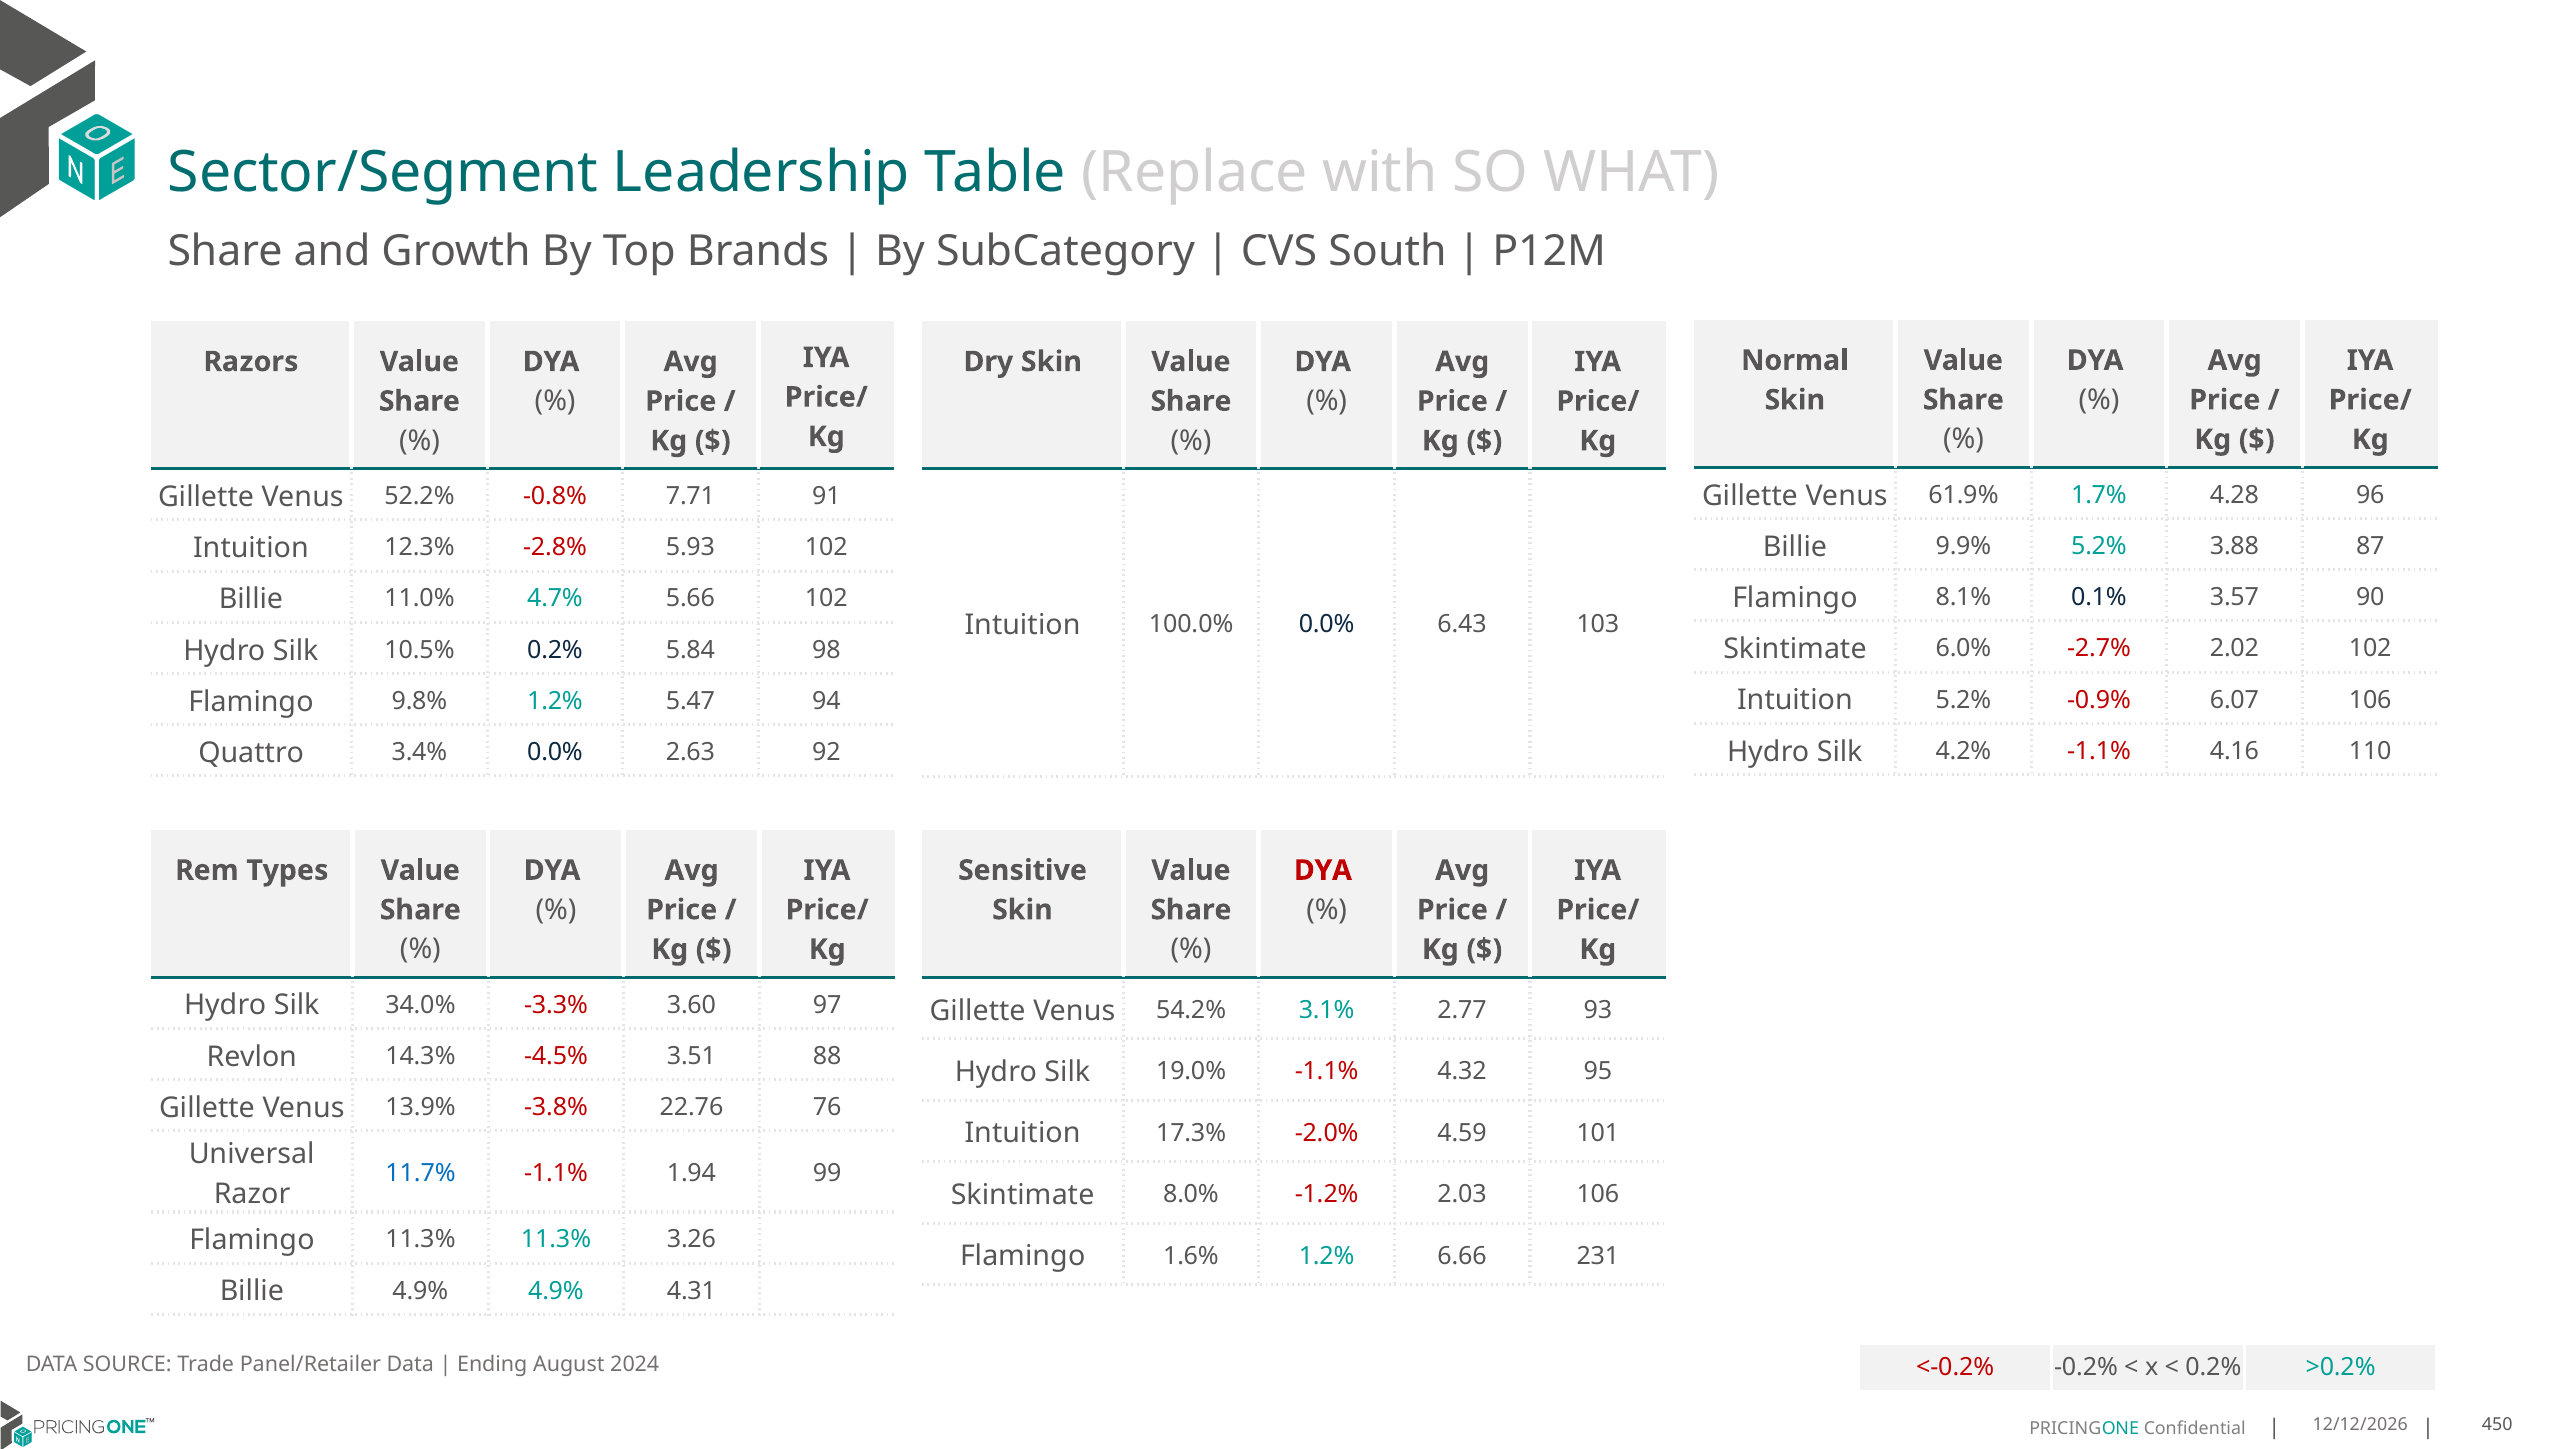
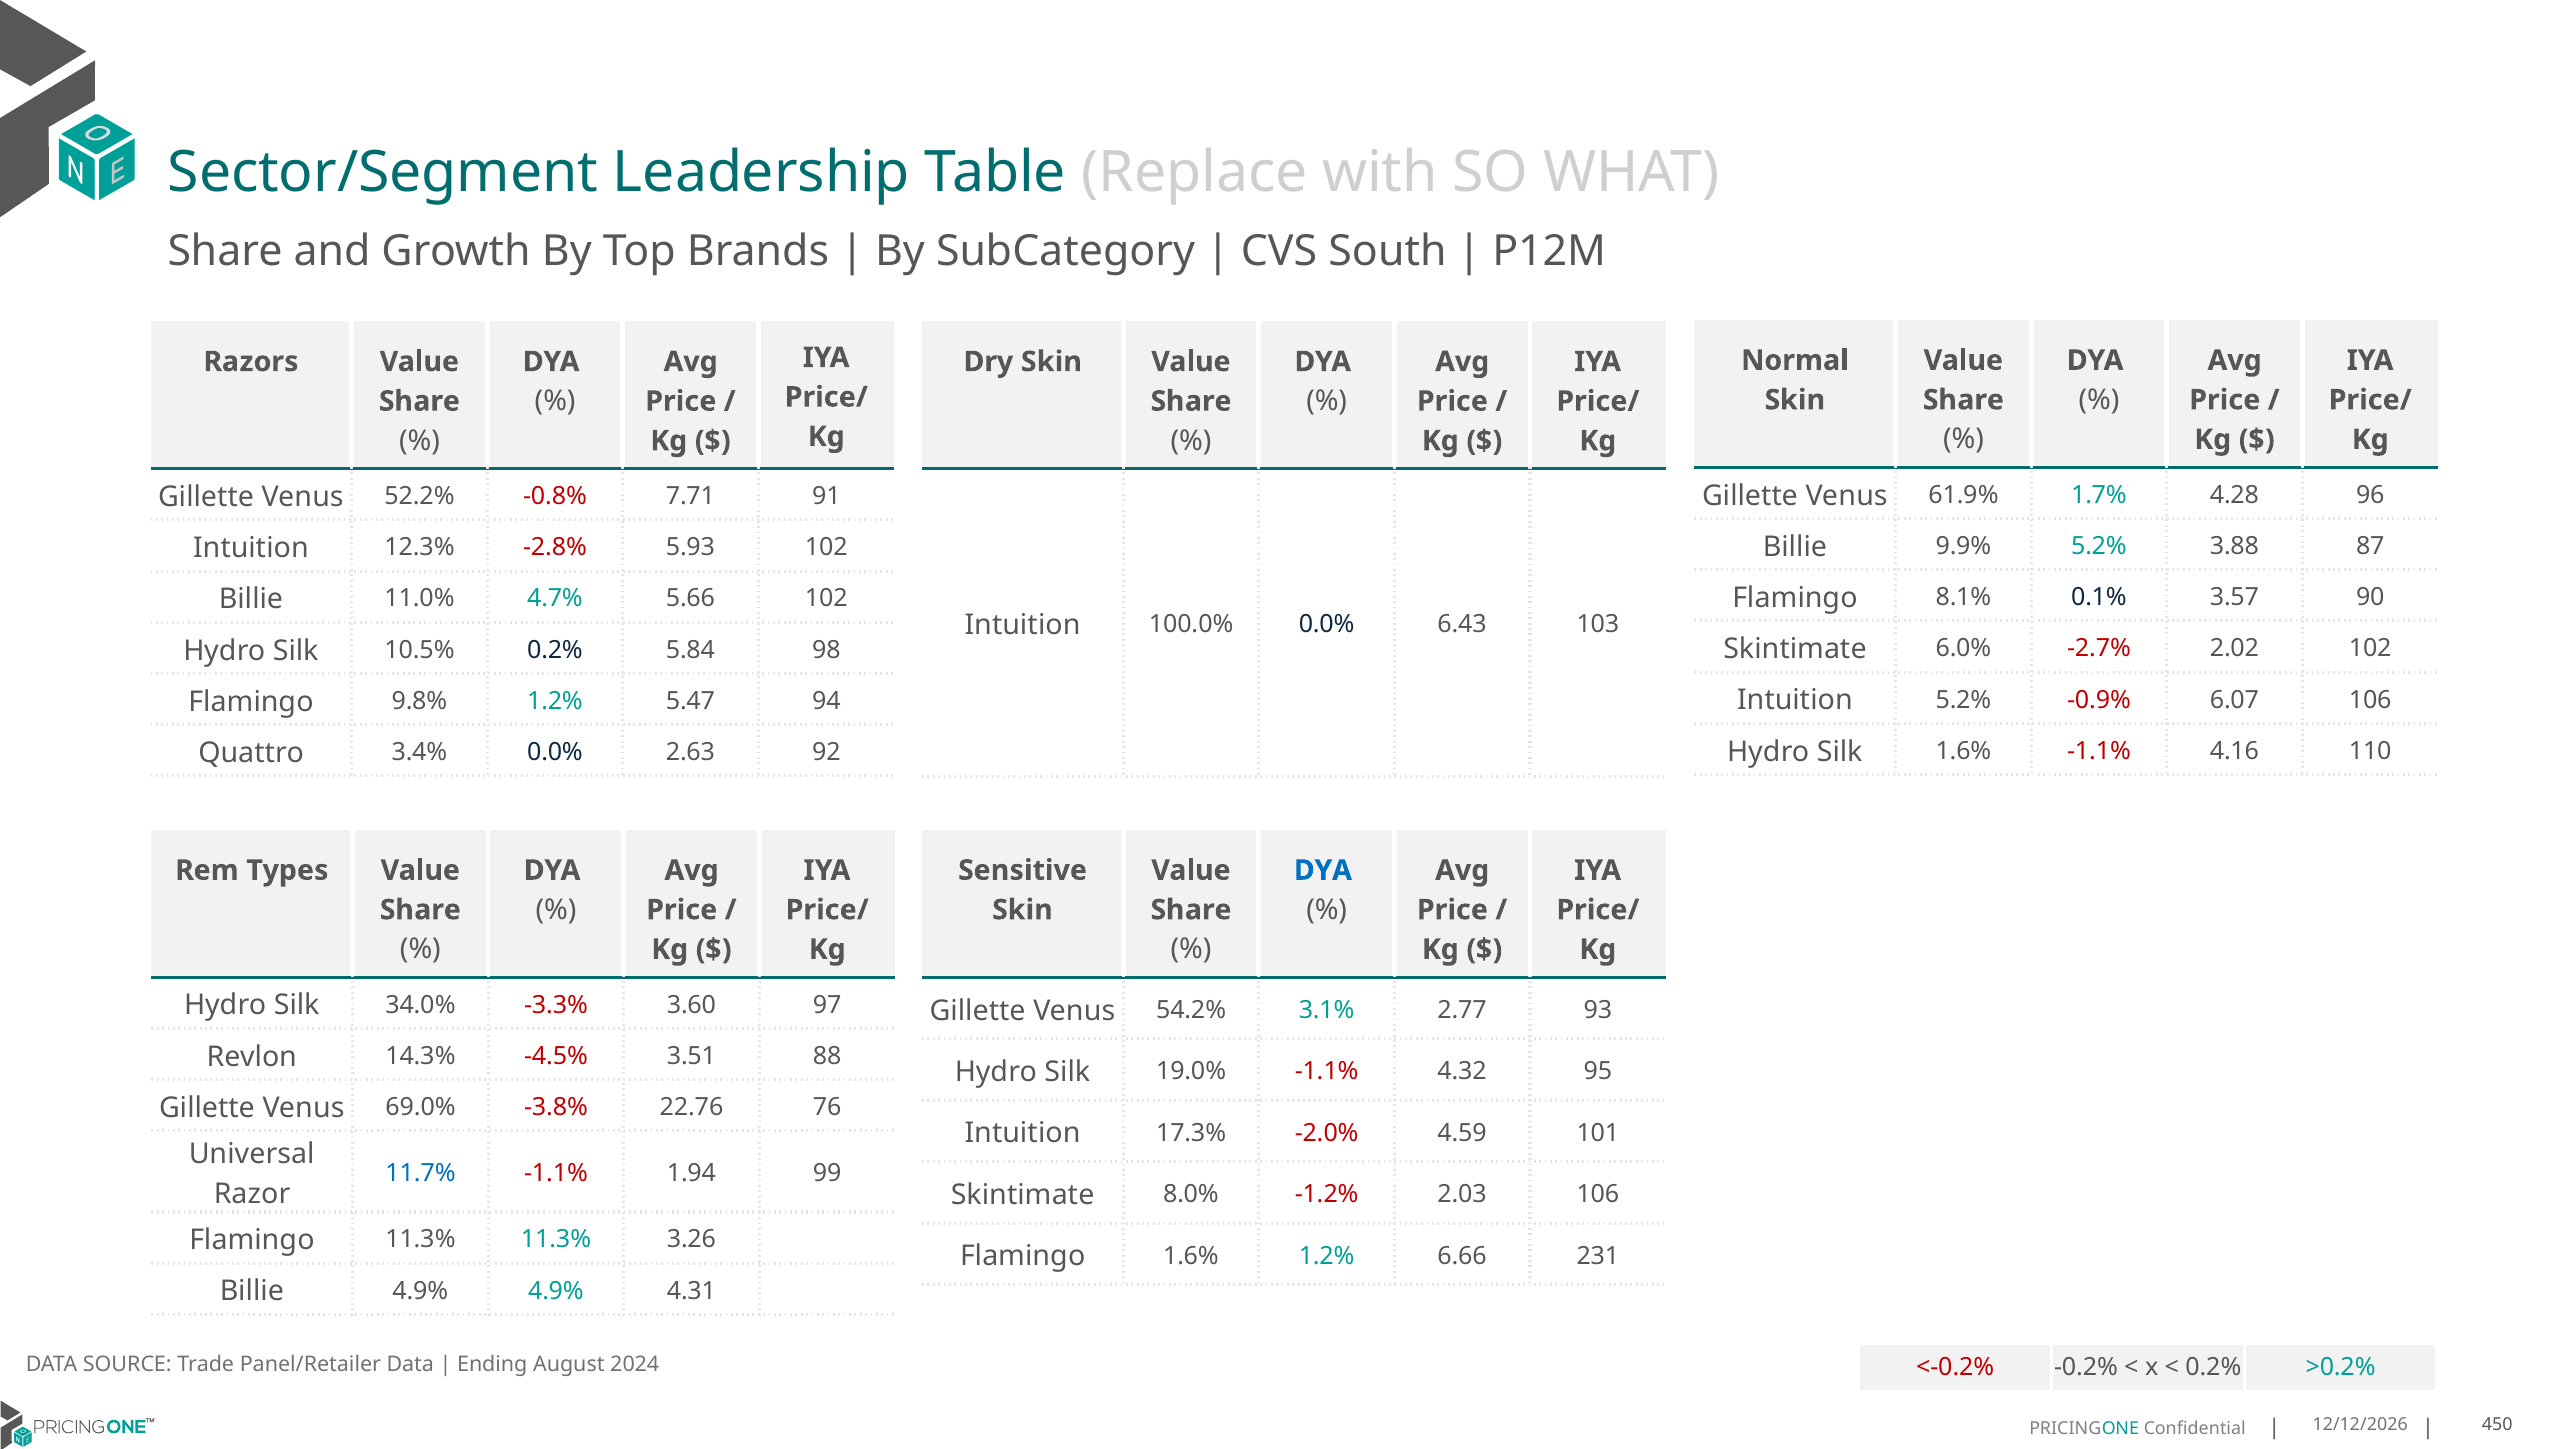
Silk 4.2%: 4.2% -> 1.6% (1963, 751)
DYA colour: red -> blue (1323, 870)
13.9%: 13.9% -> 69.0% (421, 1107)
